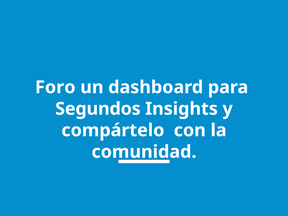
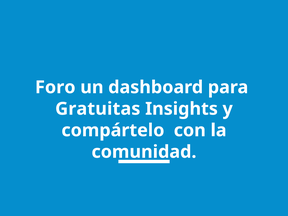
Segundos: Segundos -> Gratuitas (98, 109)
